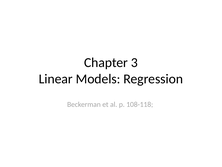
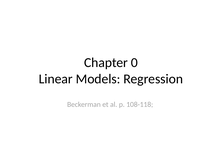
3: 3 -> 0 (134, 62)
